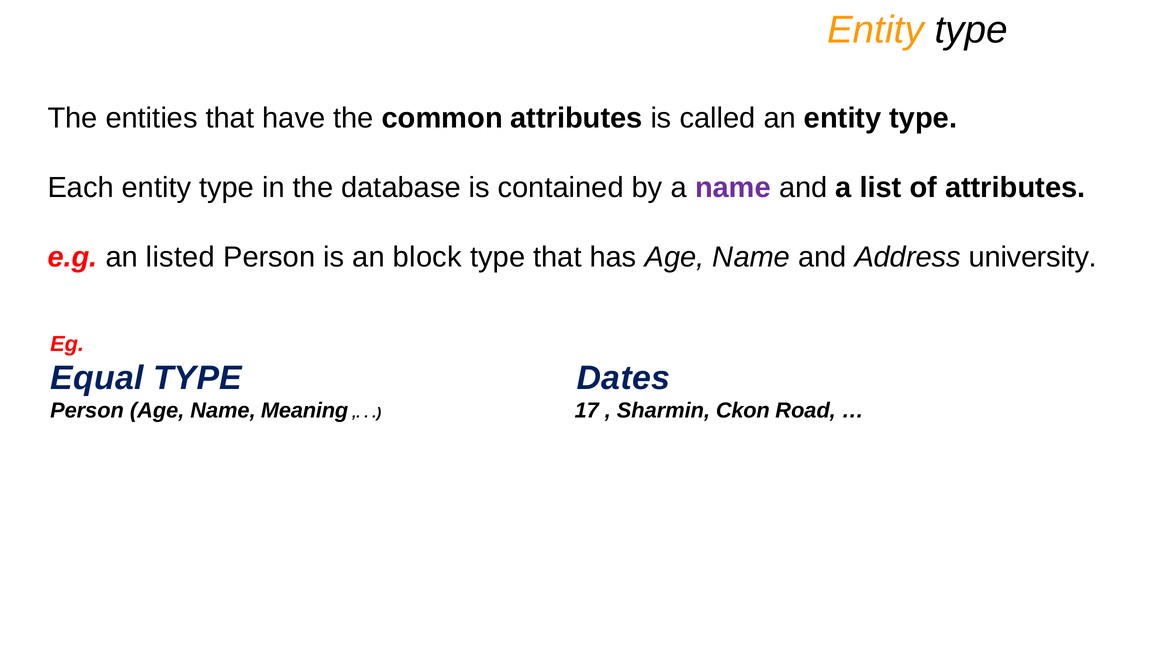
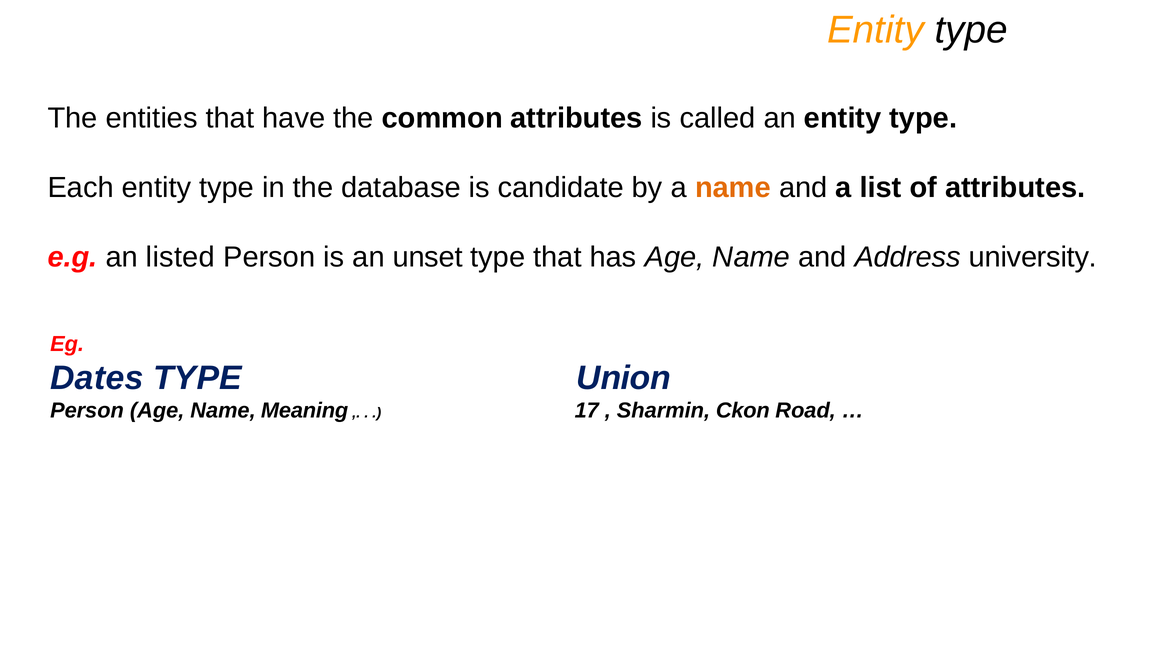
contained: contained -> candidate (561, 188)
name colour: purple -> orange (733, 188)
block: block -> unset (428, 258)
Equal: Equal -> Dates (97, 379)
Dates: Dates -> Union (624, 379)
